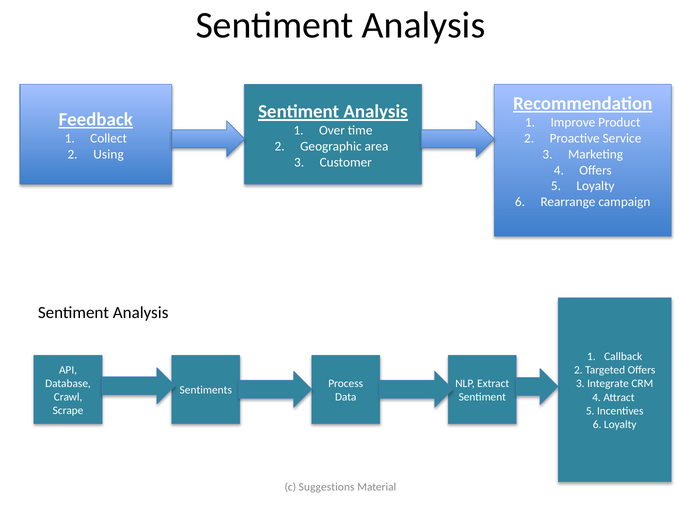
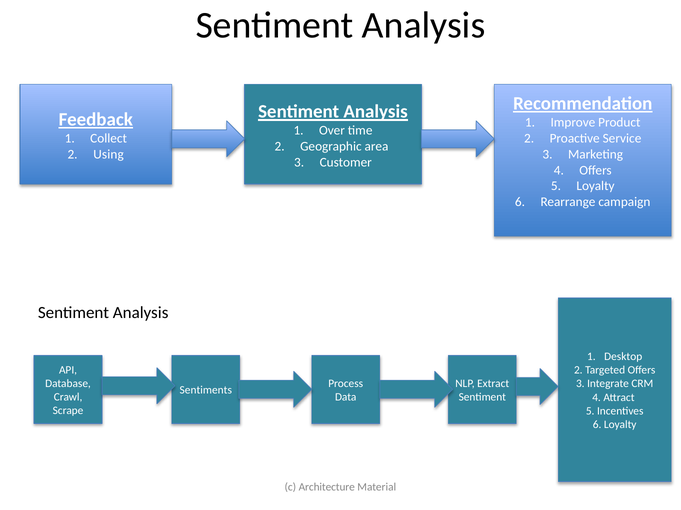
Callback: Callback -> Desktop (623, 357)
Suggestions: Suggestions -> Architecture (327, 488)
